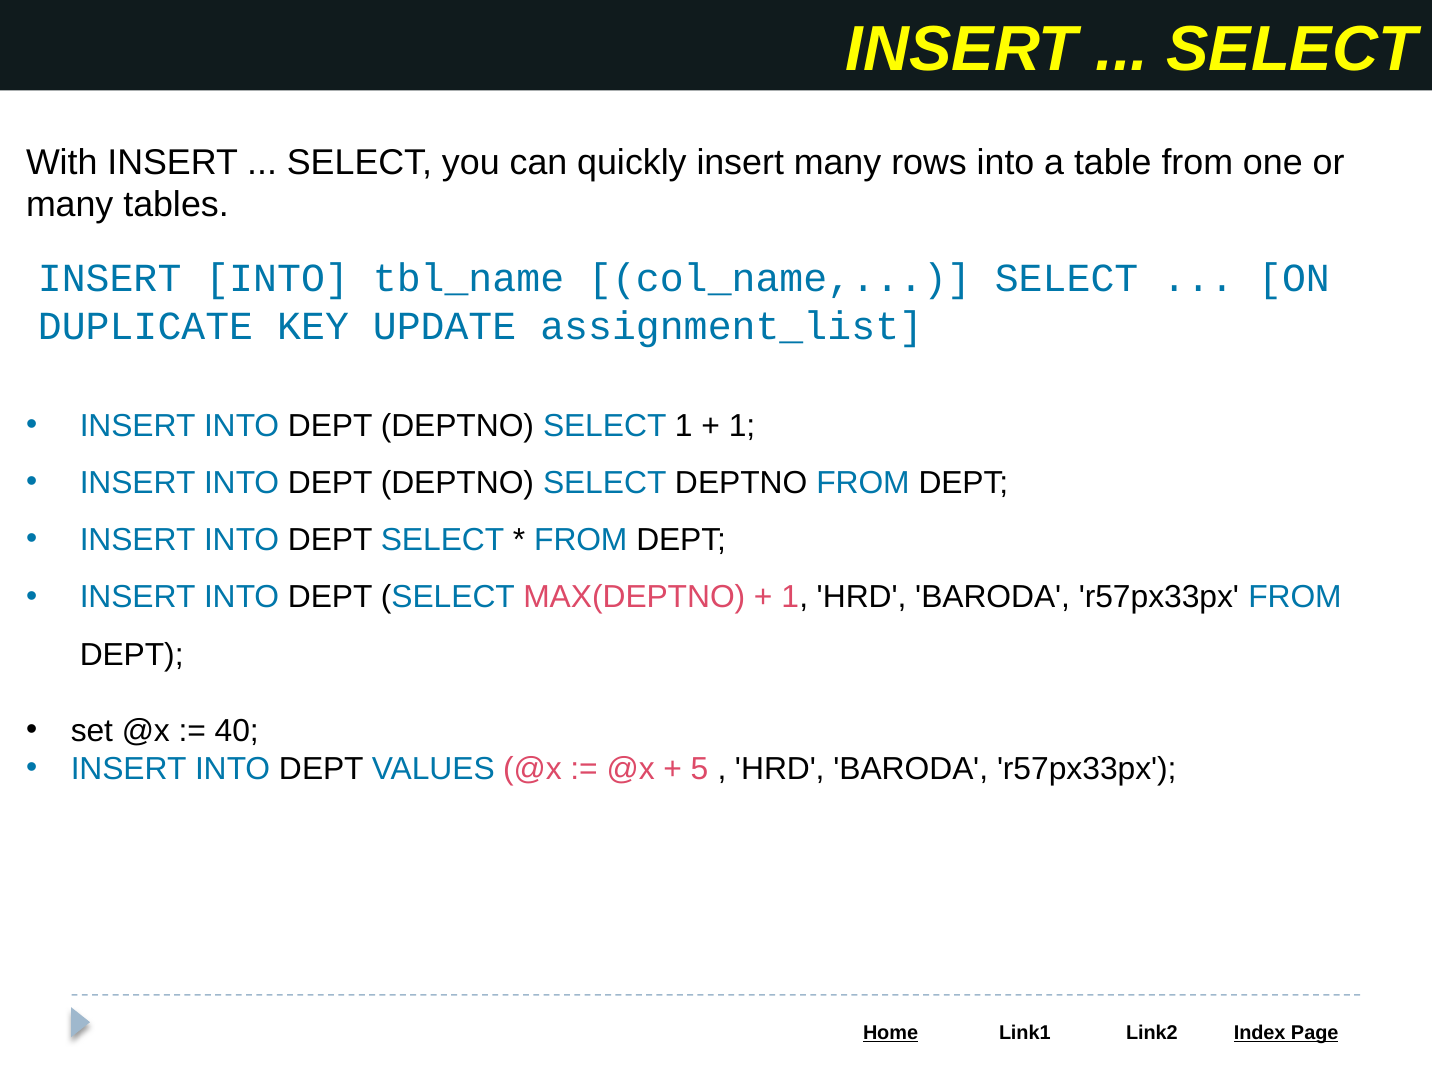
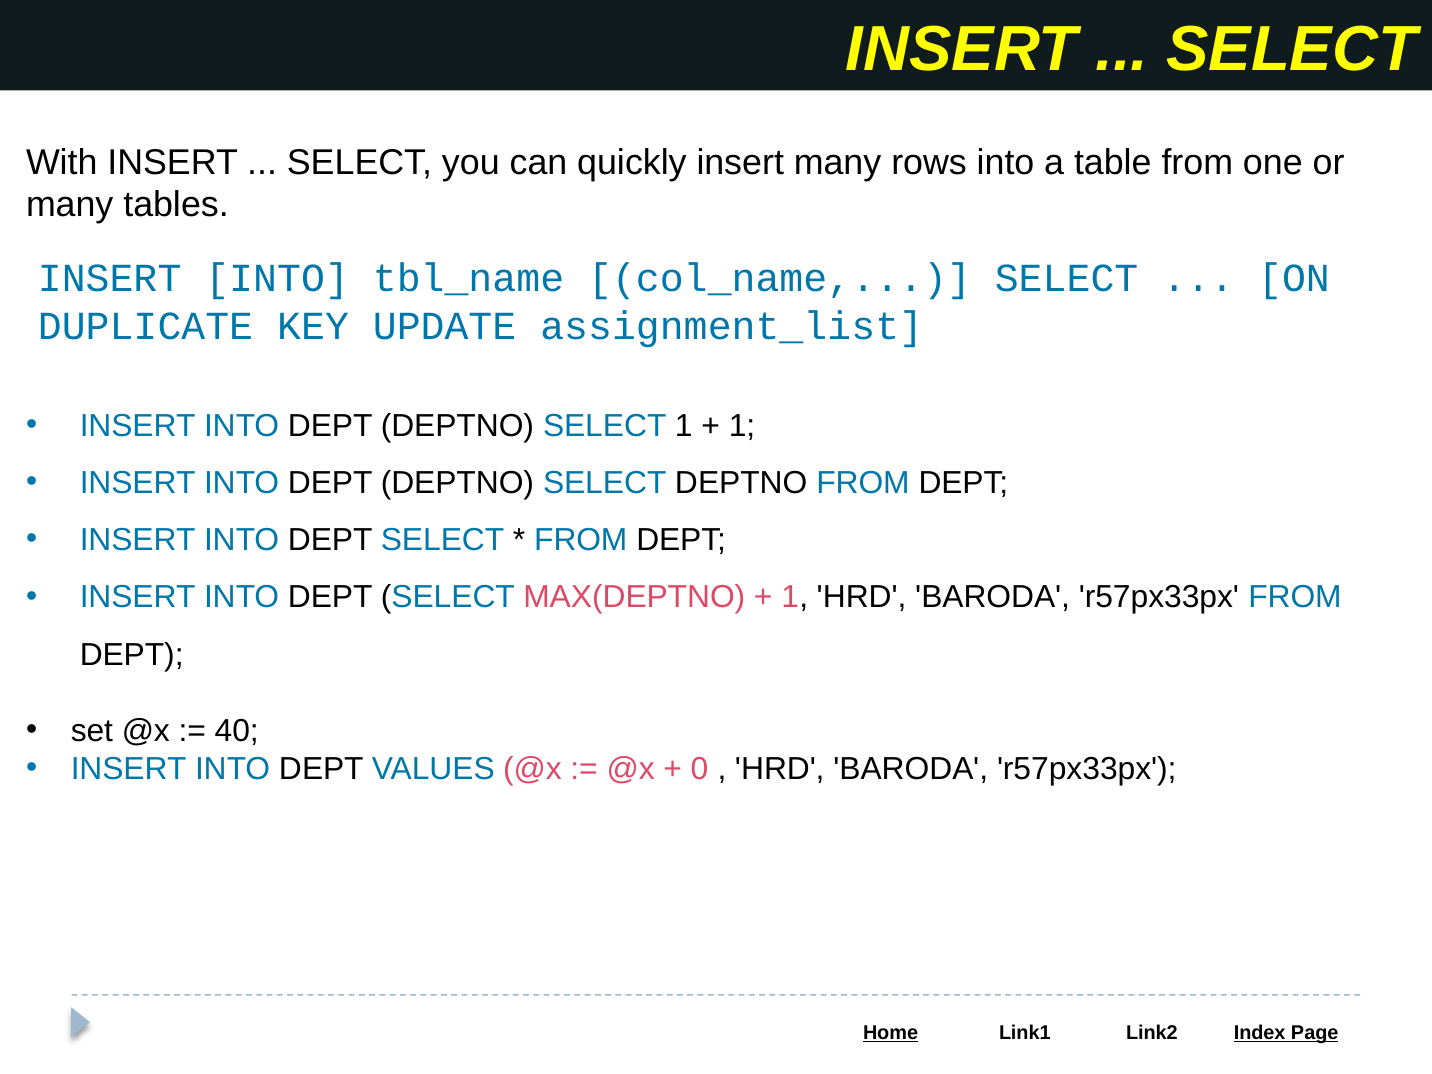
5: 5 -> 0 (700, 769)
